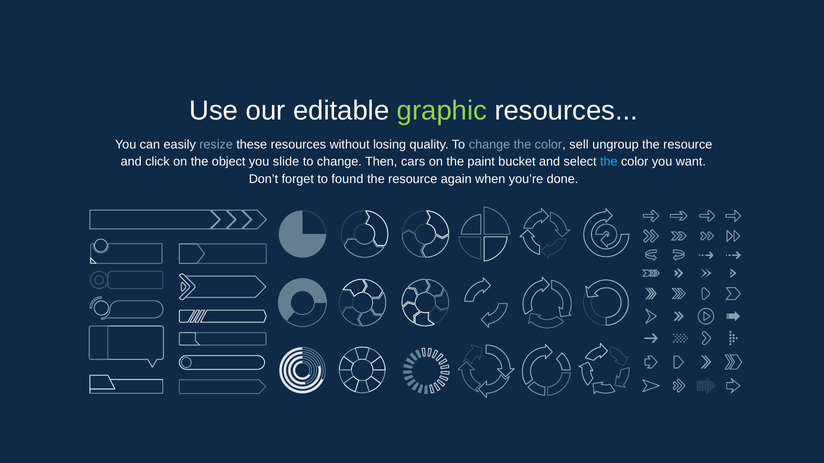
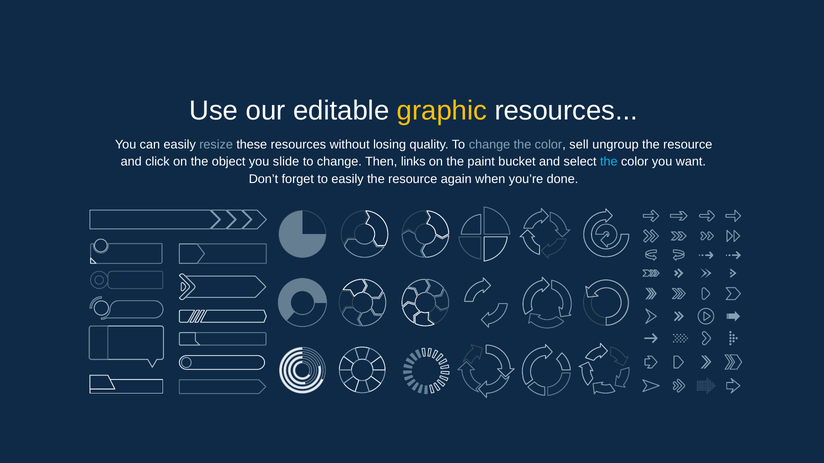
graphic colour: light green -> yellow (442, 111)
cars: cars -> links (413, 162)
to found: found -> easily (348, 179)
